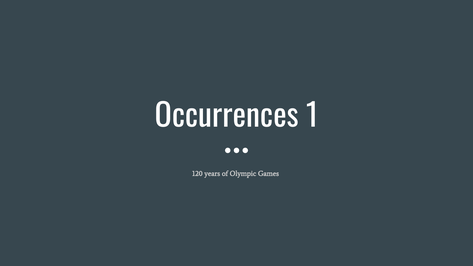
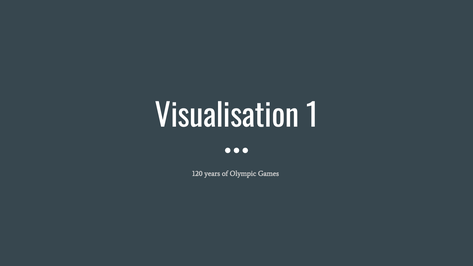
Occurrences: Occurrences -> Visualisation (227, 116)
